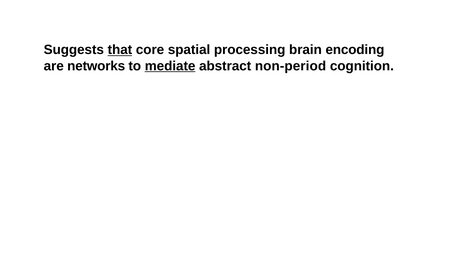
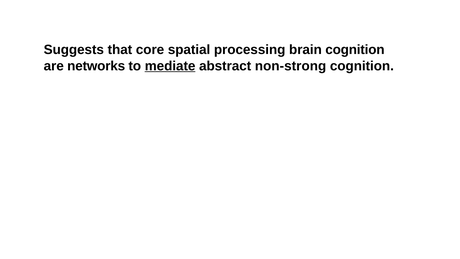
that underline: present -> none (120, 50)
brain encoding: encoding -> cognition (355, 50)
non-period: non-period -> non-strong (291, 66)
